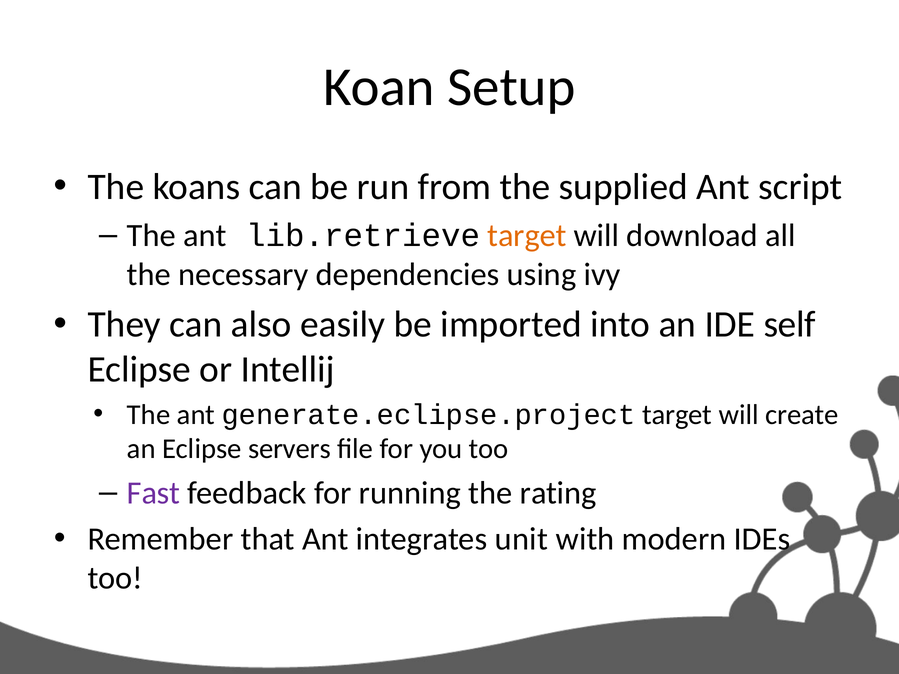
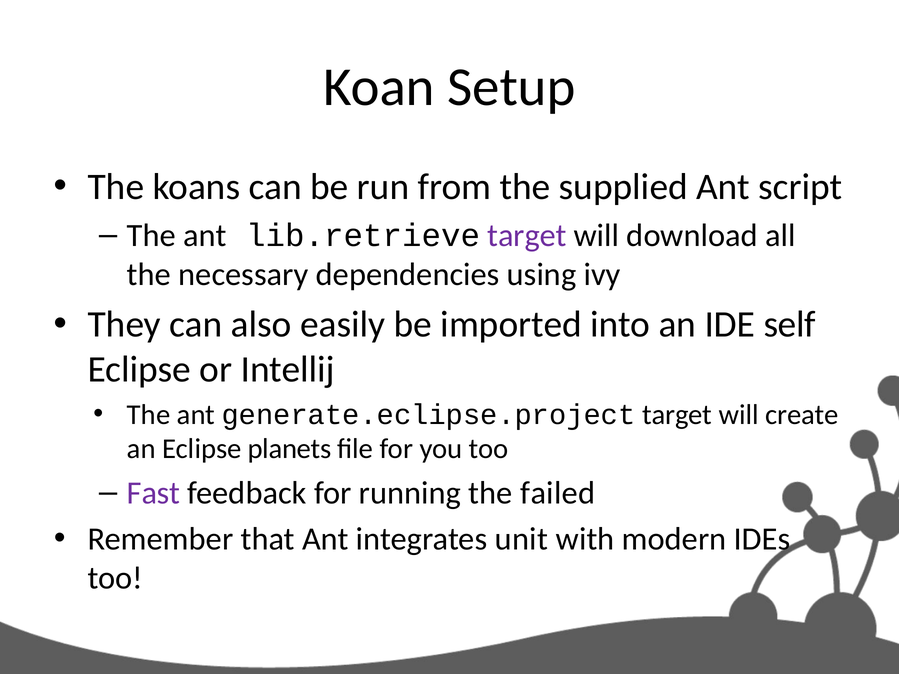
target colour: orange -> purple (527, 236)
servers: servers -> planets (290, 449)
rating: rating -> failed (558, 493)
